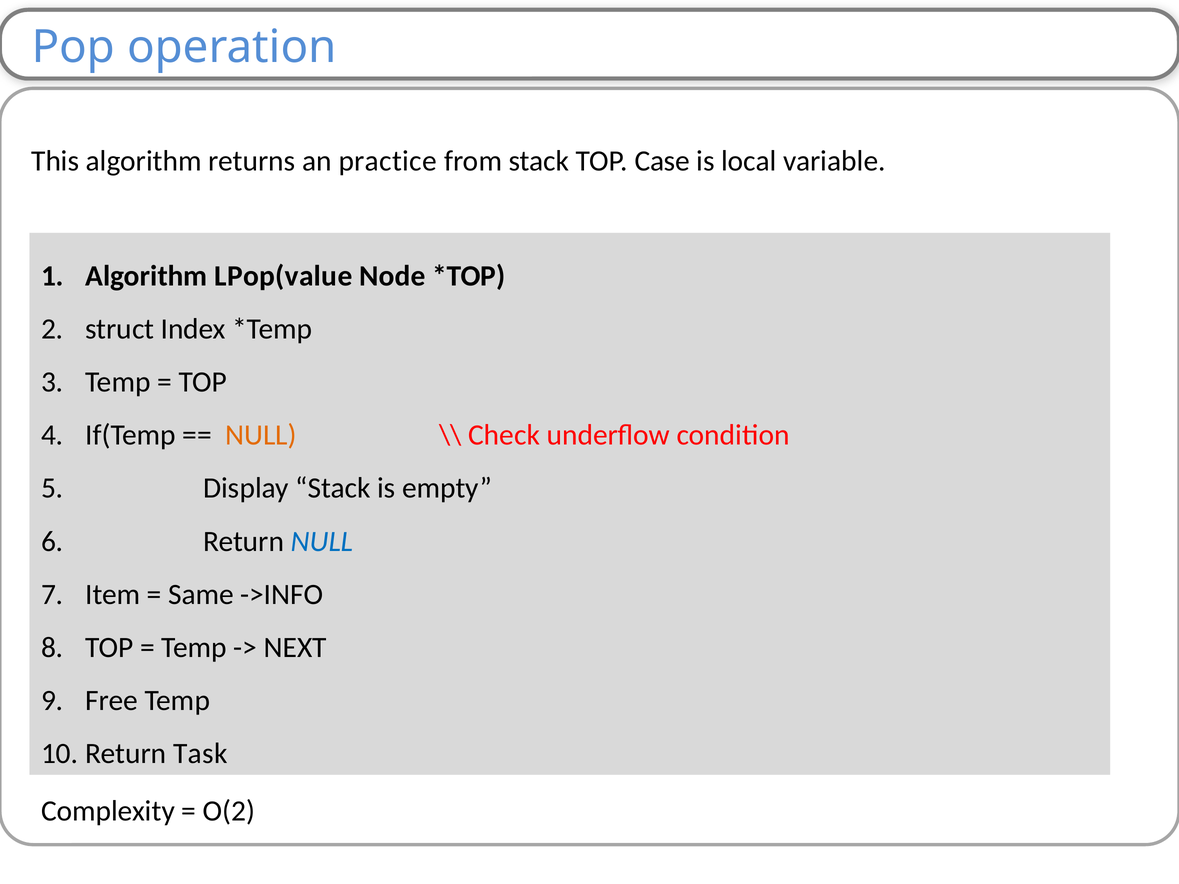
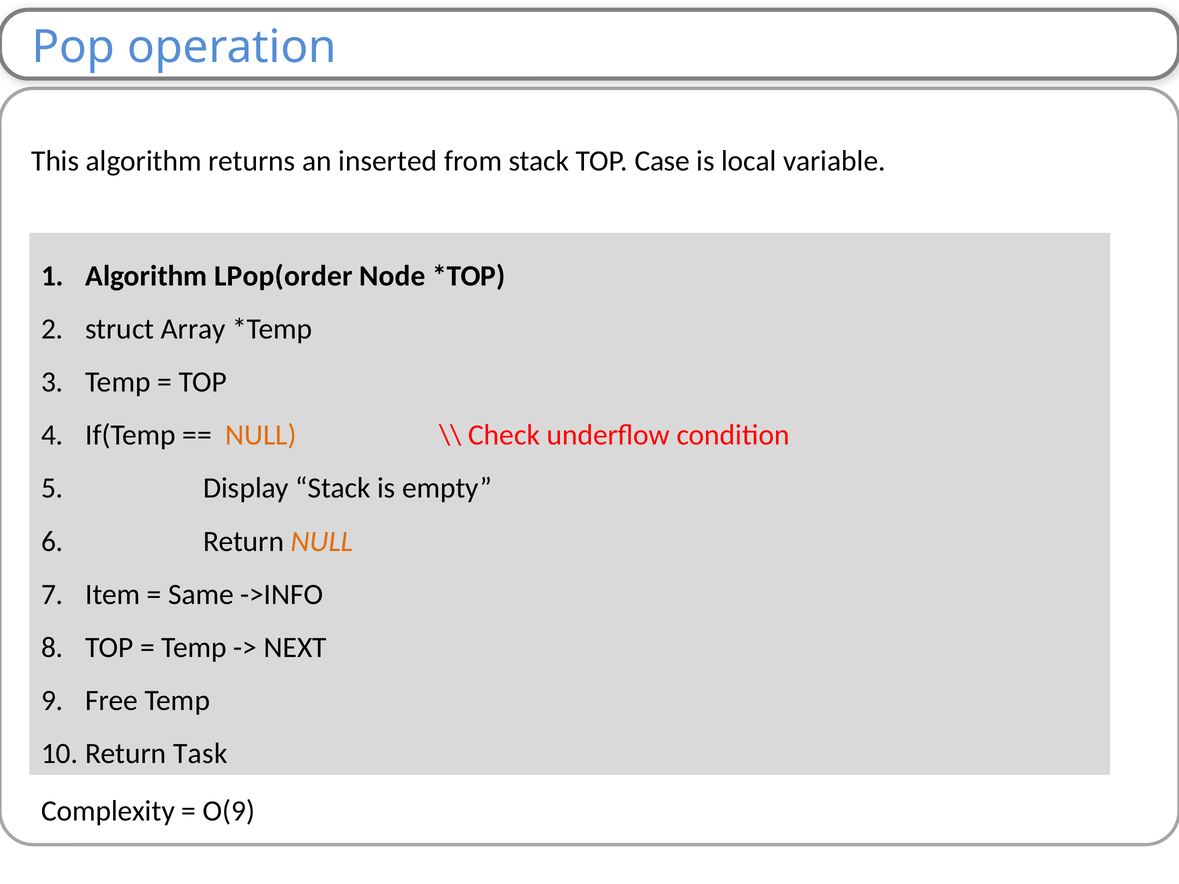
practice: practice -> inserted (388, 161)
LPop(value: LPop(value -> LPop(order (283, 276)
Index: Index -> Array (193, 329)
NULL colour: blue -> orange (322, 541)
O(2: O(2 -> O(9 (229, 811)
